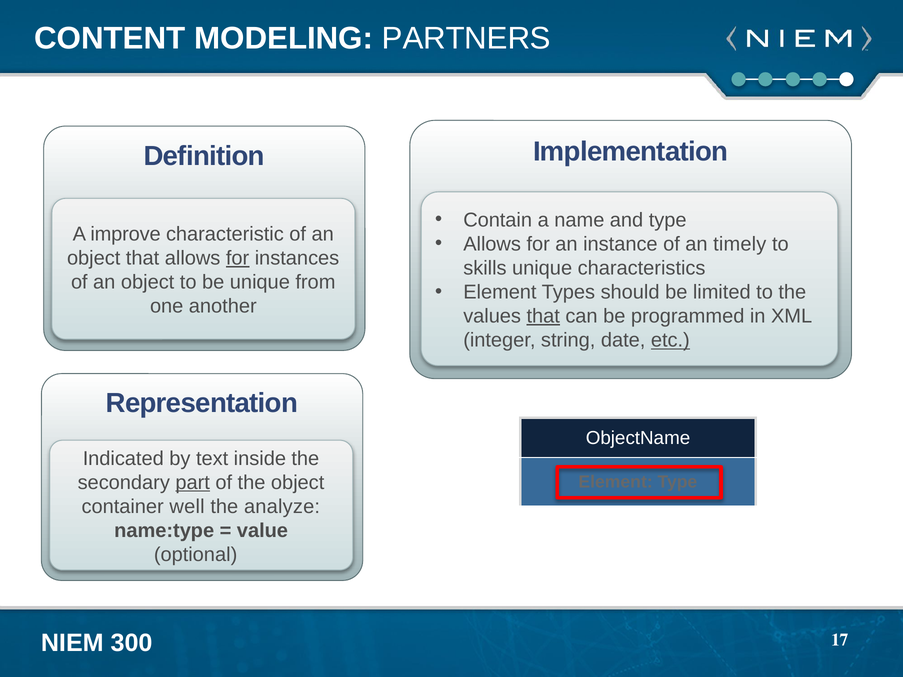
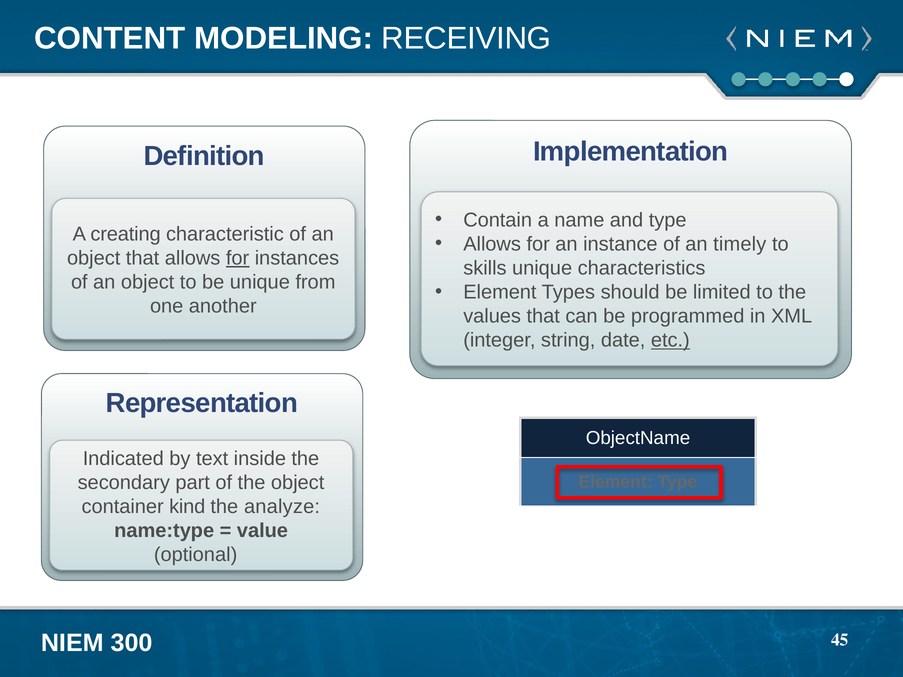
PARTNERS: PARTNERS -> RECEIVING (466, 38)
improve: improve -> creating (126, 234)
that underline: present -> none (543, 316)
part underline: present -> none (193, 483)
well: well -> kind (187, 507)
17: 17 -> 45 (840, 640)
